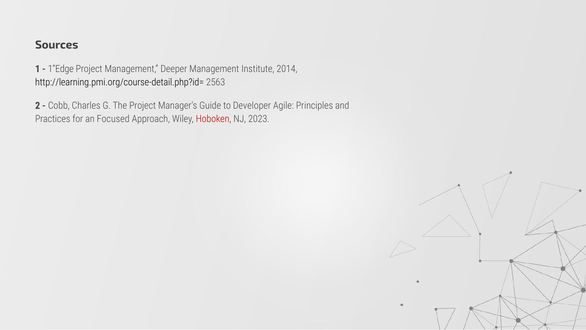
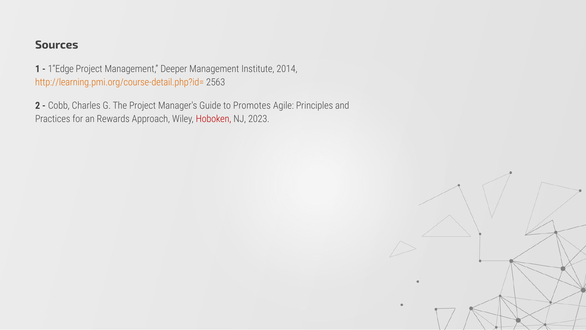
http://learning.pmi.org/course-detail.php?id= colour: black -> orange (120, 82)
Developer: Developer -> Promotes (252, 105)
Focused: Focused -> Rewards (113, 119)
